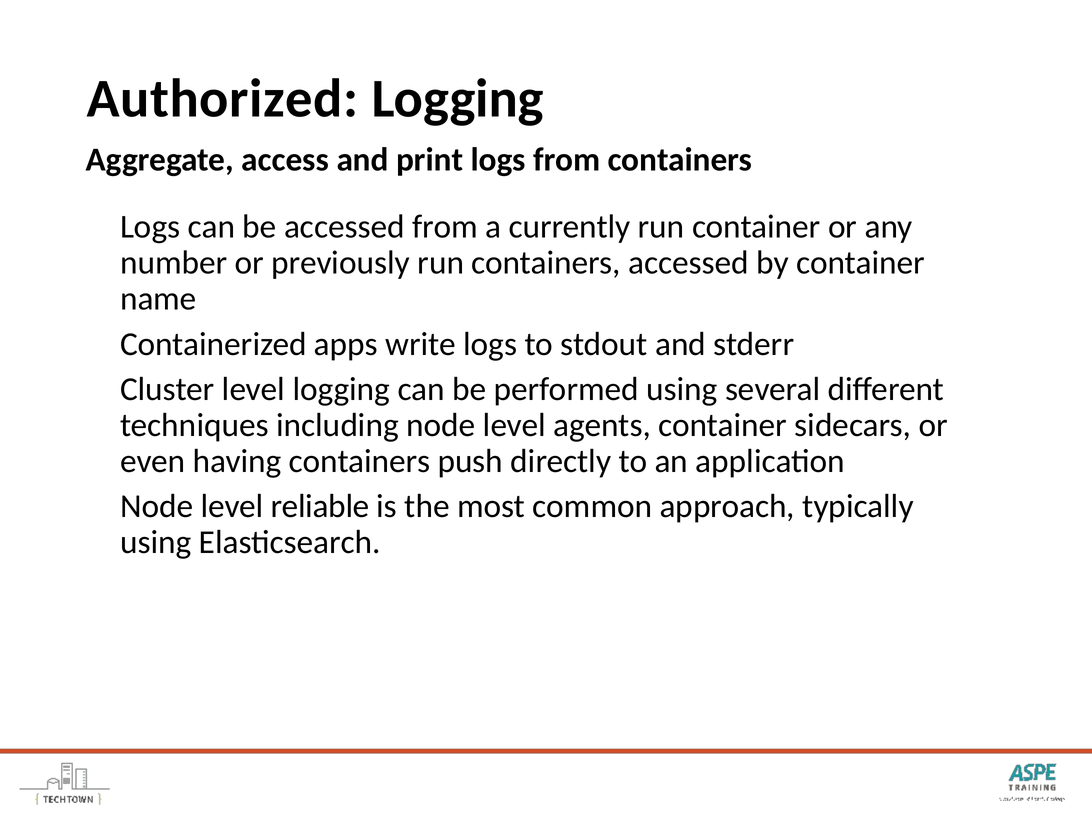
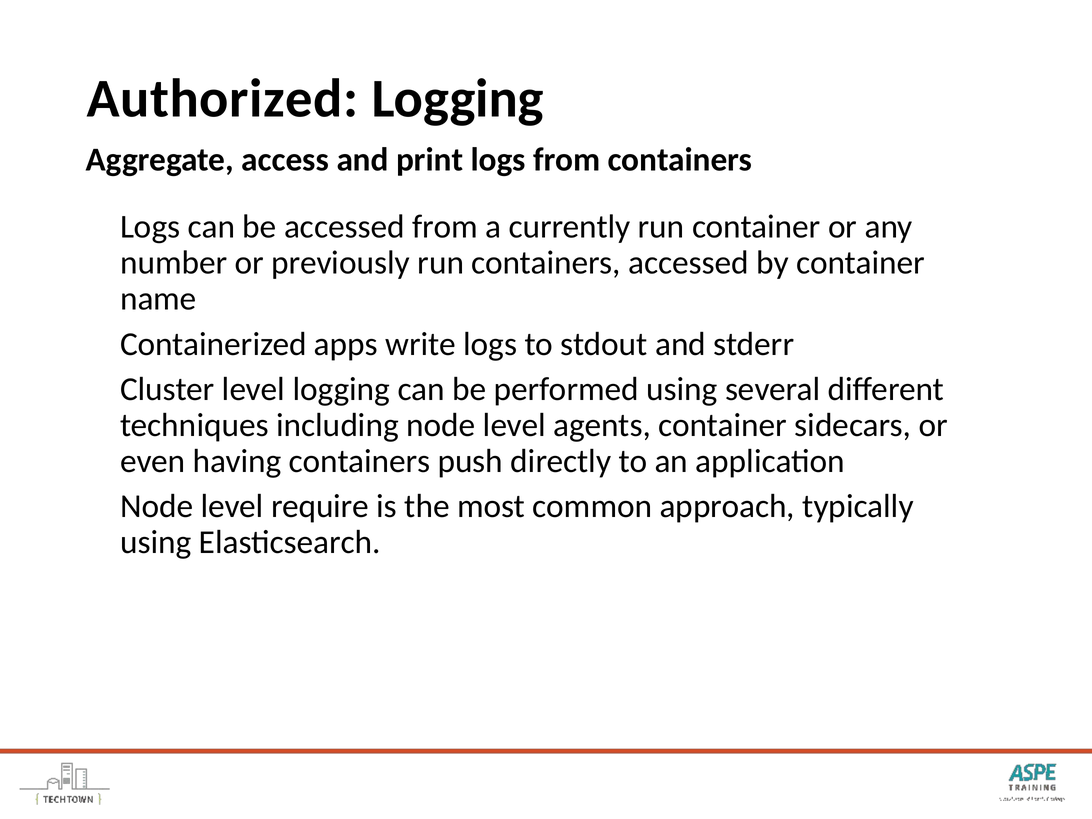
reliable: reliable -> require (320, 506)
